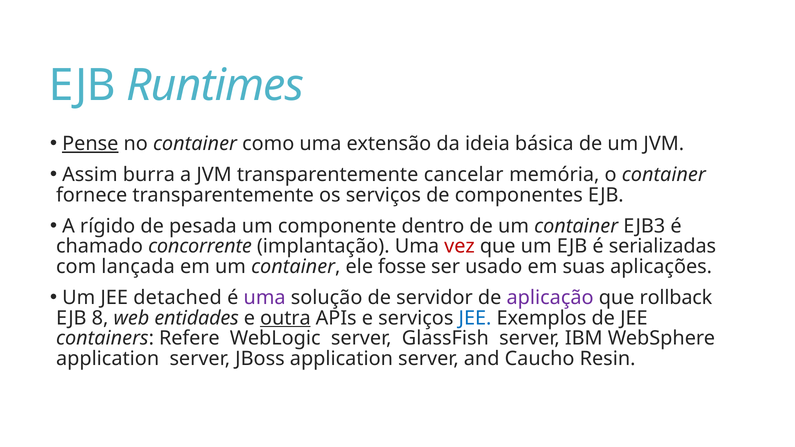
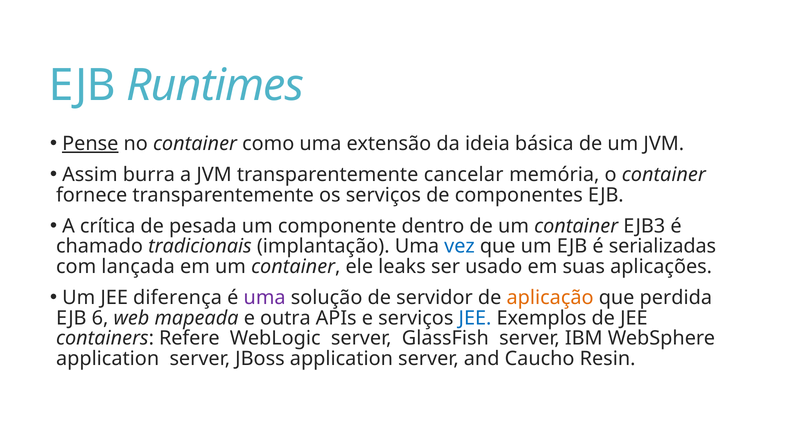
rígido: rígido -> crítica (108, 226)
concorrente: concorrente -> tradicionais (200, 246)
vez colour: red -> blue (459, 246)
fosse: fosse -> leaks (402, 267)
detached: detached -> diferença (178, 298)
aplicação colour: purple -> orange (550, 298)
rollback: rollback -> perdida (676, 298)
8: 8 -> 6 (100, 318)
entidades: entidades -> mapeada (197, 318)
outra underline: present -> none (285, 318)
